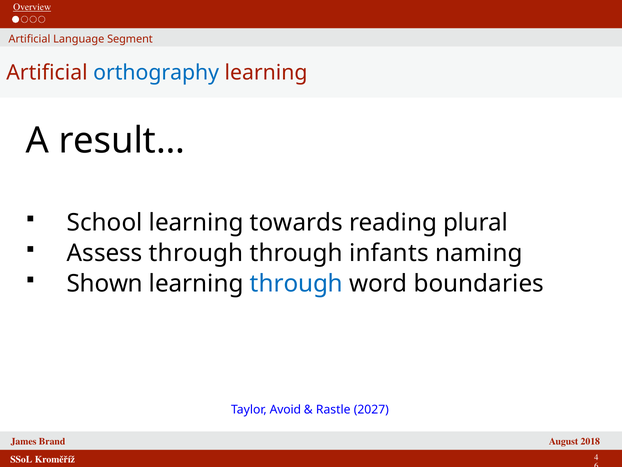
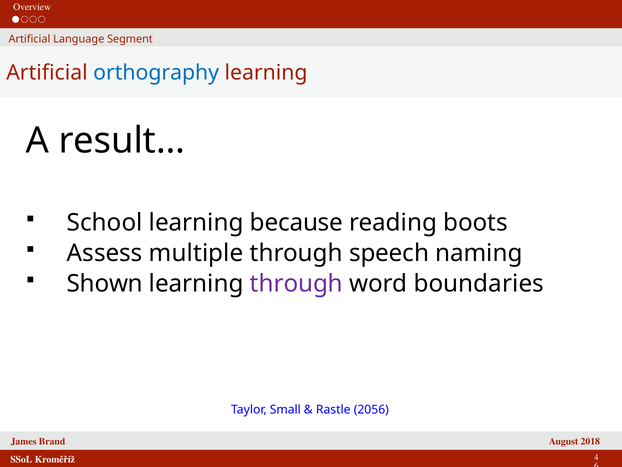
Overview underline: present -> none (32, 7)
towards: towards -> because (296, 223)
plural: plural -> boots (476, 223)
Assess through: through -> multiple (196, 253)
infants: infants -> speech (389, 253)
through colour: blue -> purple (296, 283)
Avoid: Avoid -> Small (285, 409)
2027: 2027 -> 2056 (371, 409)
